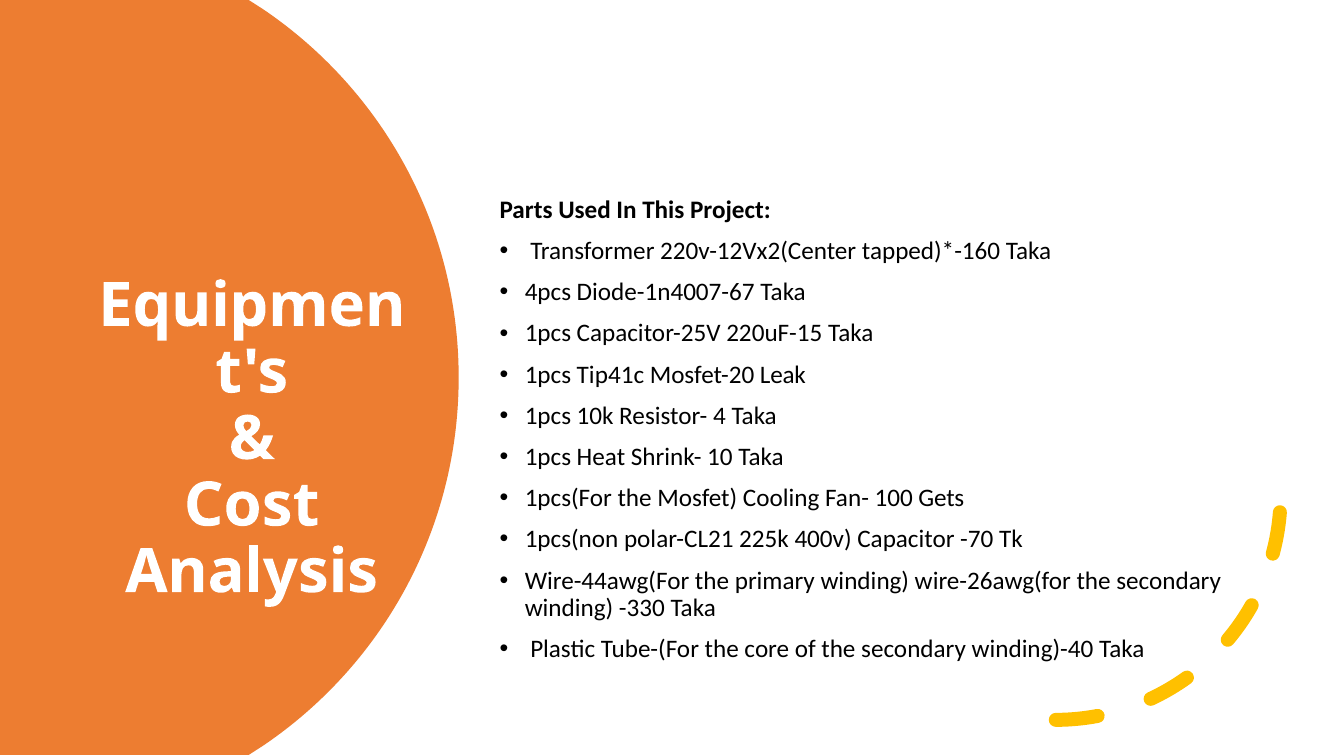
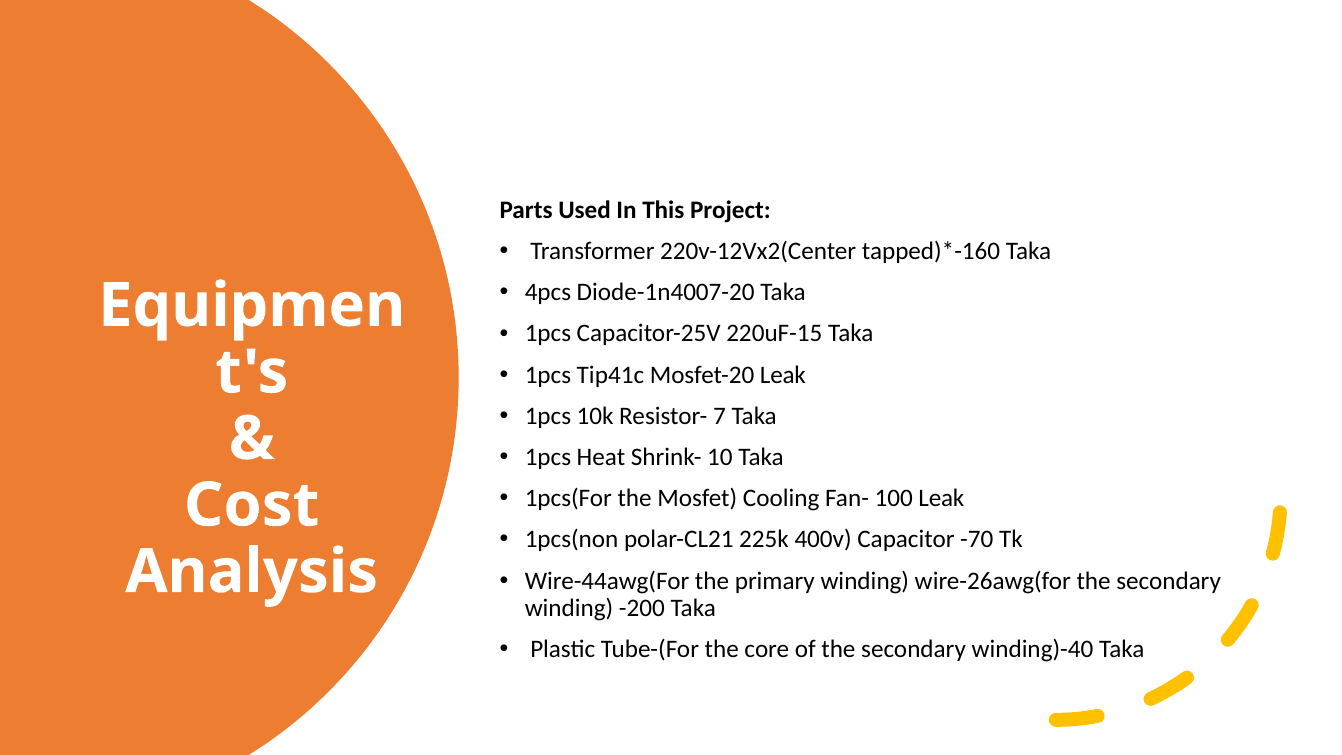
Diode-1n4007-67: Diode-1n4007-67 -> Diode-1n4007-20 (666, 292)
4: 4 -> 7 (719, 416)
100 Gets: Gets -> Leak (941, 498)
-330: -330 -> -200 (642, 608)
